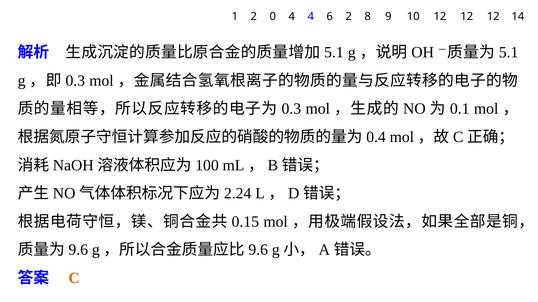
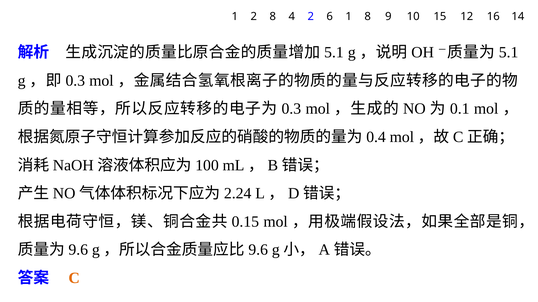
2 0: 0 -> 8 (273, 16)
4 4: 4 -> 2 (311, 16)
6 2: 2 -> 1 (349, 16)
10 12: 12 -> 15 (440, 16)
12: 12 -> 16 (493, 16)
